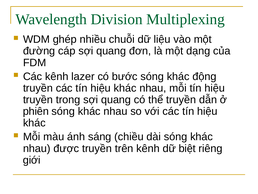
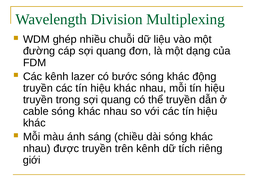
phiên: phiên -> cable (36, 111)
biệt: biệt -> tích (187, 148)
